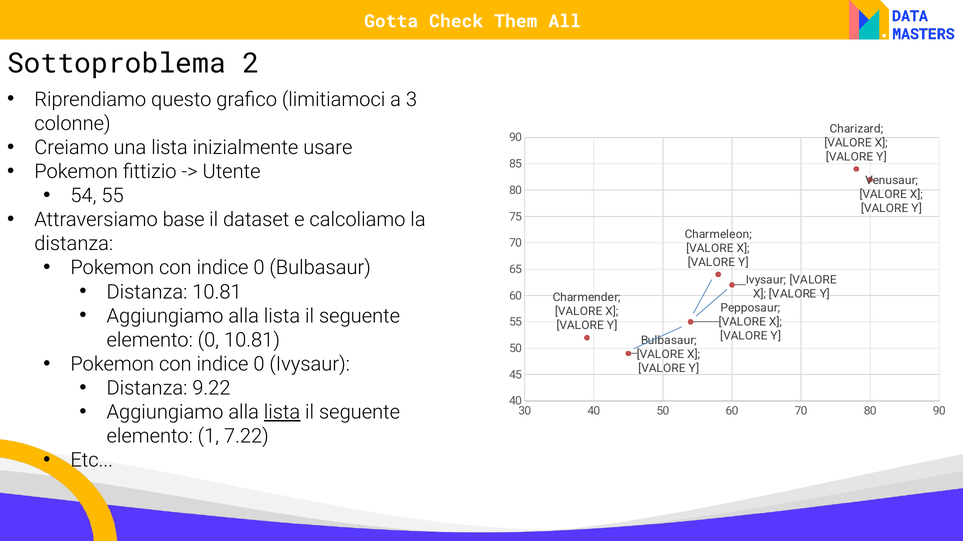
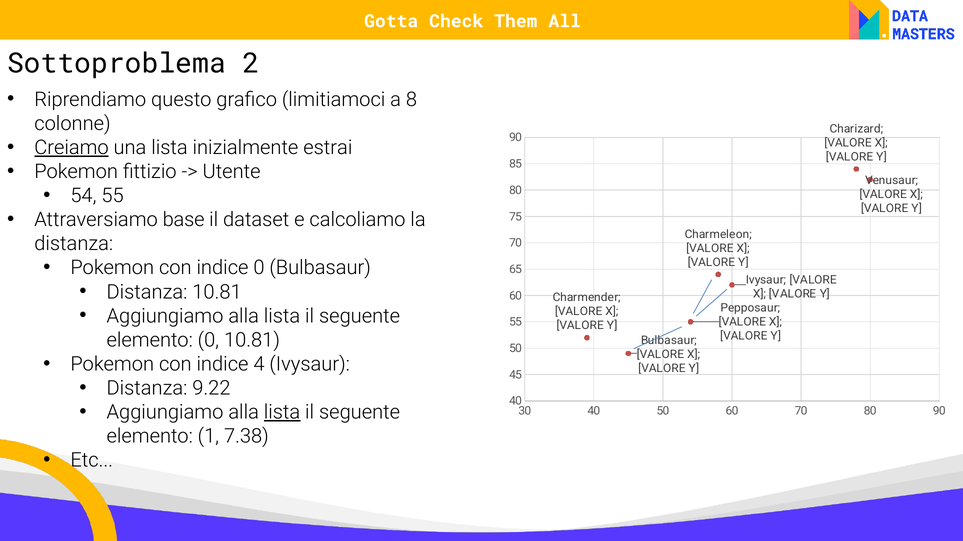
3: 3 -> 8 (411, 100)
Creiamo underline: none -> present (71, 148)
usare: usare -> estrai (328, 148)
0: 0 -> 4 (259, 365)
7.22: 7.22 -> 7.38 (246, 437)
